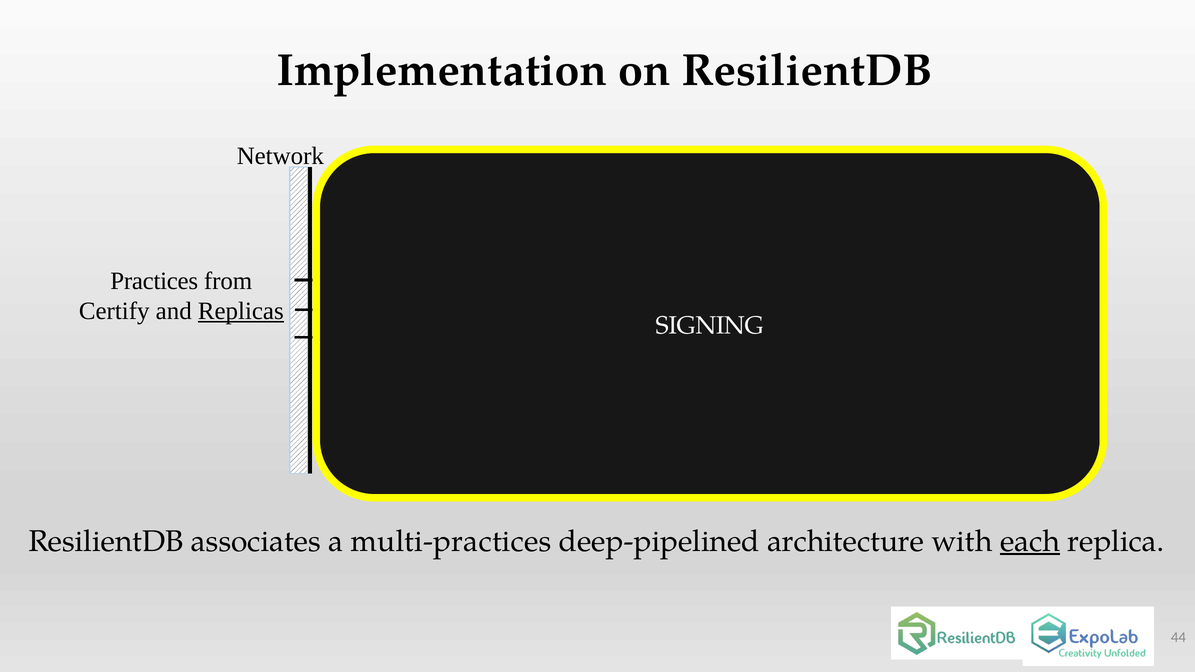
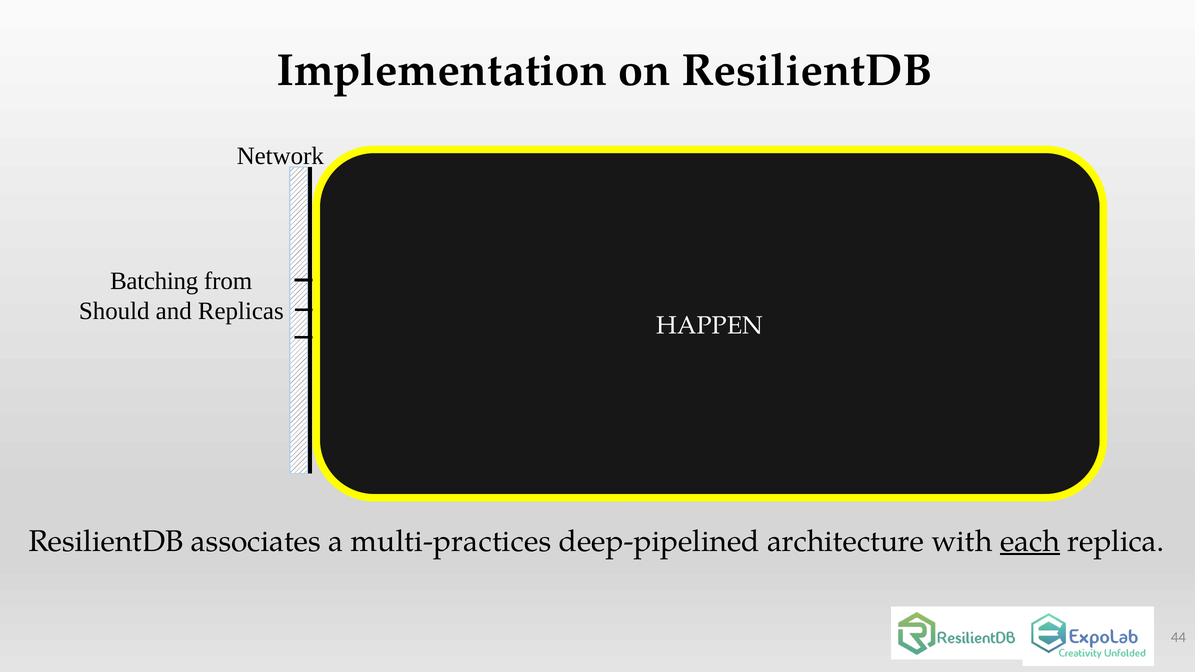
Practices: Practices -> Batching (154, 281)
Certify: Certify -> Should (114, 311)
Replicas underline: present -> none (241, 311)
SIGNING: SIGNING -> HAPPEN (710, 325)
